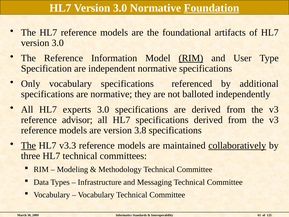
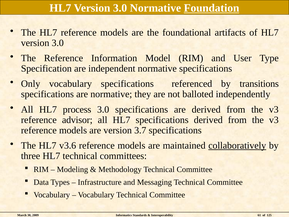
RIM underline: present -> none (191, 58)
additional: additional -> transitions (259, 84)
experts: experts -> process (77, 109)
3.8: 3.8 -> 3.7 (140, 130)
The underline: present -> none (28, 145)
v3.3: v3.3 -> v3.6 (68, 145)
